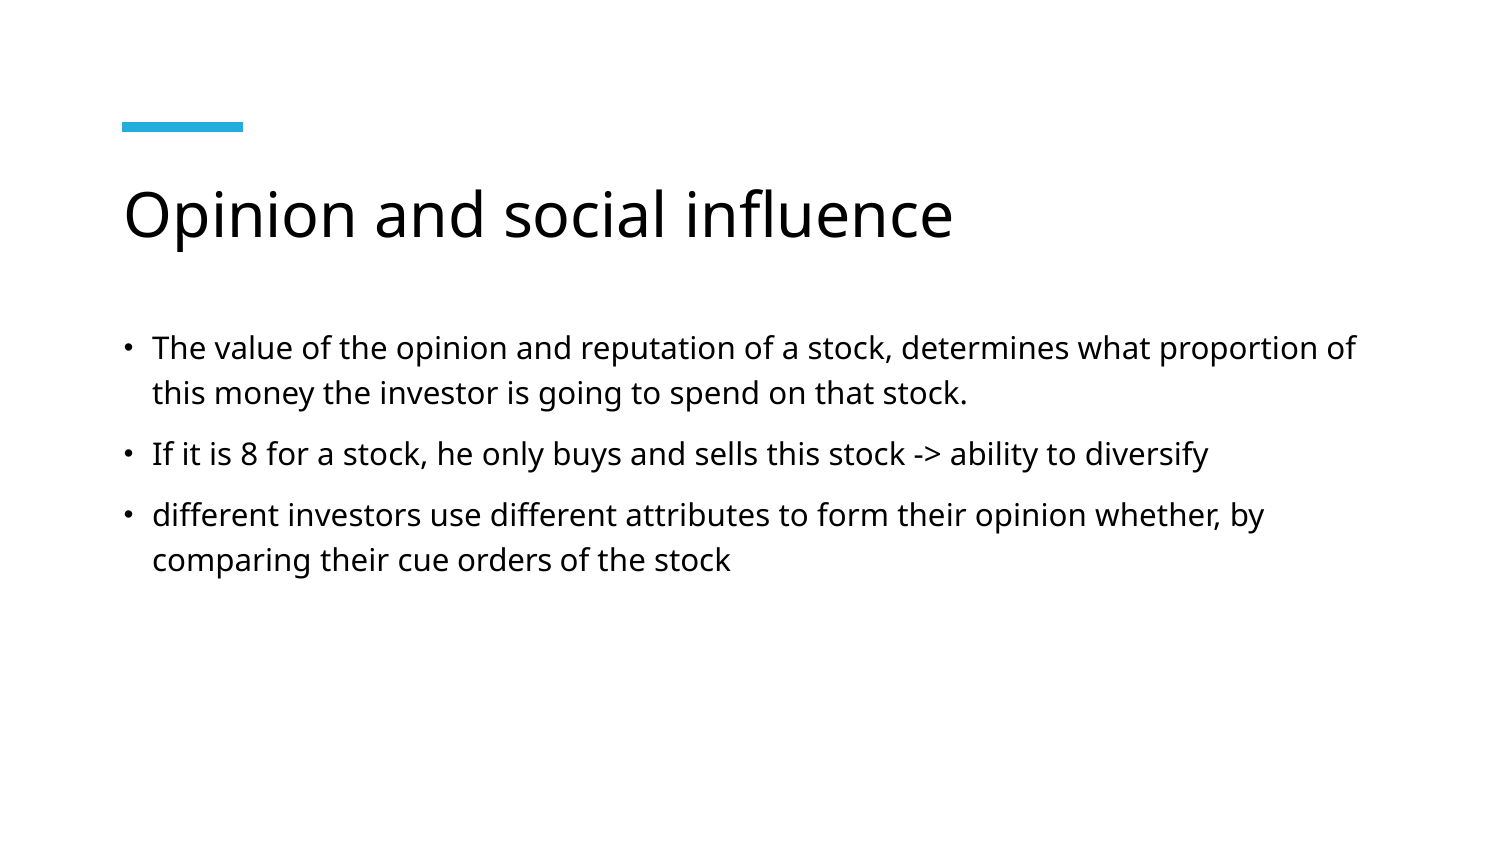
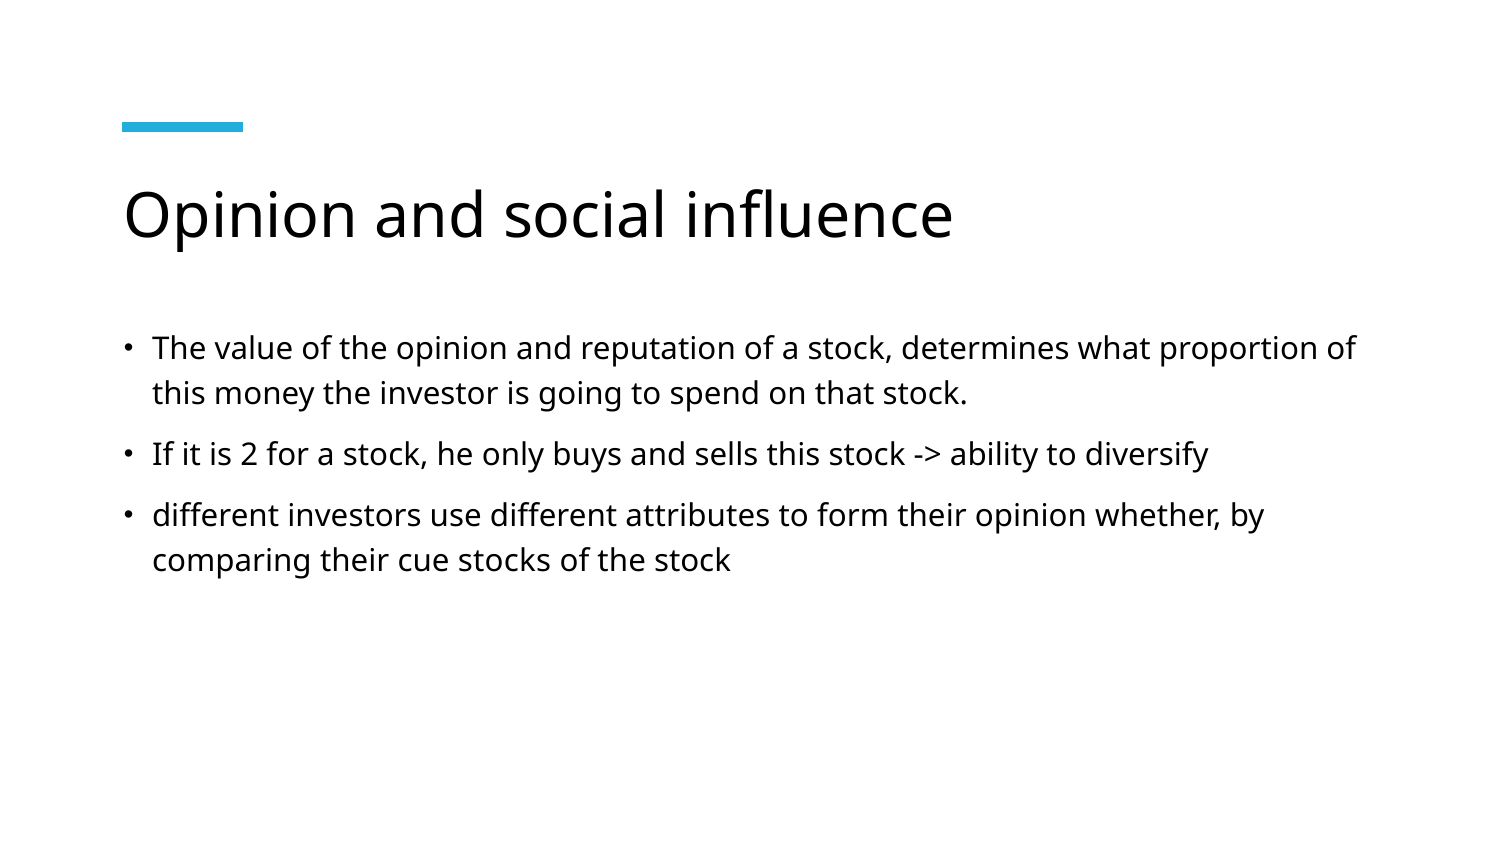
8: 8 -> 2 (249, 455)
orders: orders -> stocks (505, 561)
